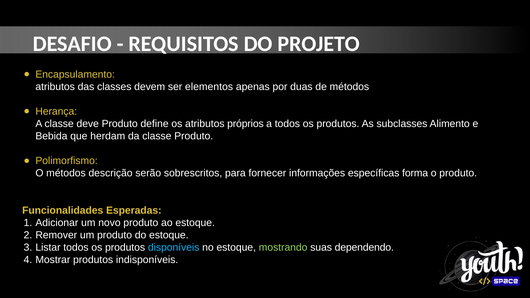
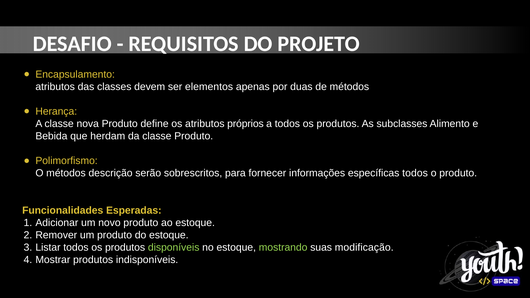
deve: deve -> nova (88, 124)
específicas forma: forma -> todos (415, 173)
disponíveis colour: light blue -> light green (174, 248)
dependendo: dependendo -> modificação (364, 248)
